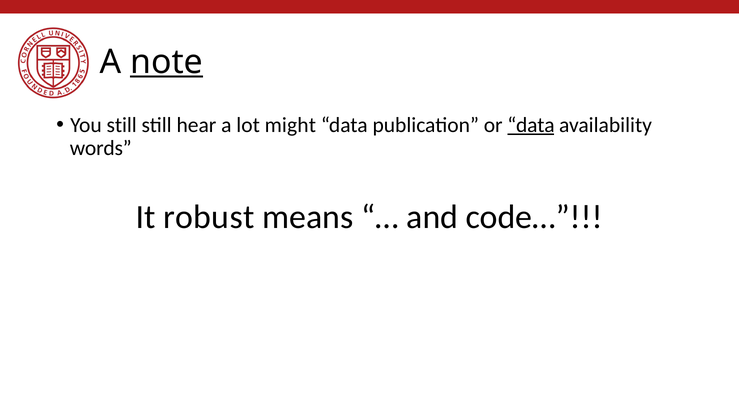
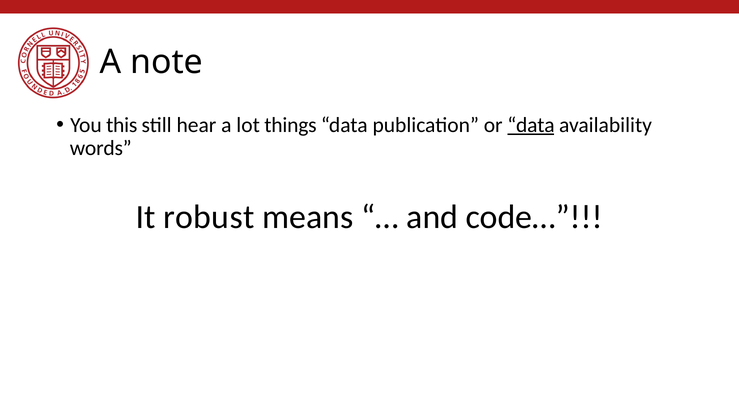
note underline: present -> none (167, 62)
You still: still -> this (122, 125)
might: might -> things (290, 125)
